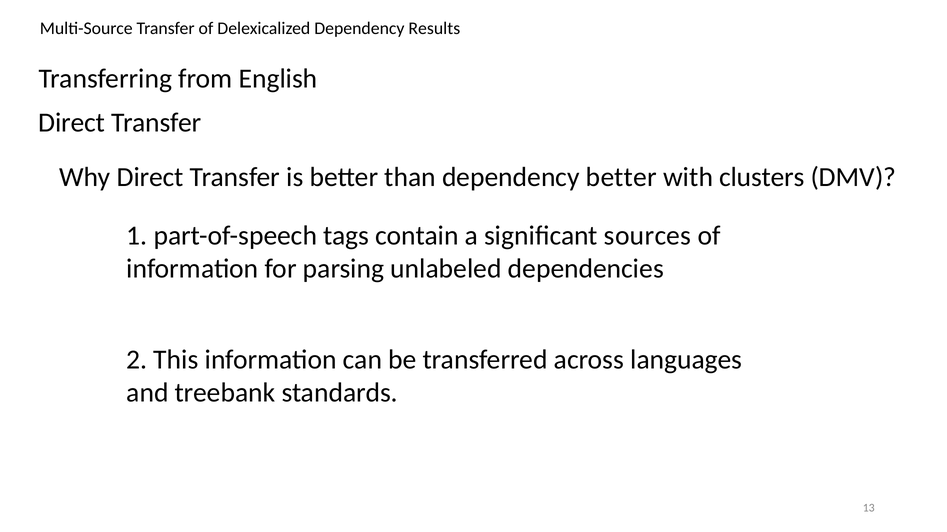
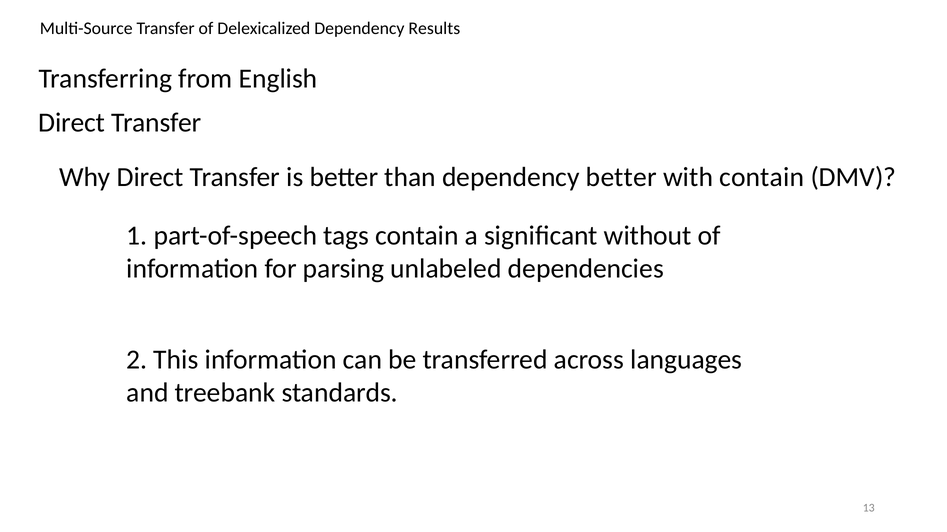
with clusters: clusters -> contain (762, 177)
sources: sources -> without (648, 236)
